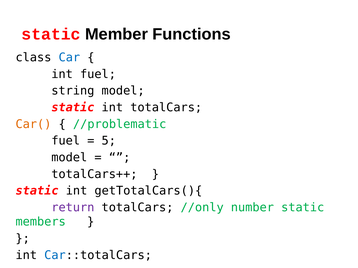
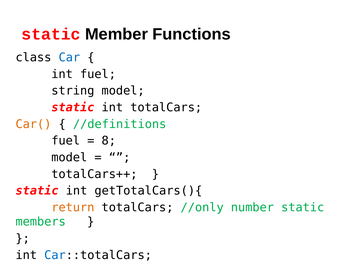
//problematic: //problematic -> //definitions (120, 124)
5: 5 -> 8 (109, 141)
return colour: purple -> orange (73, 208)
